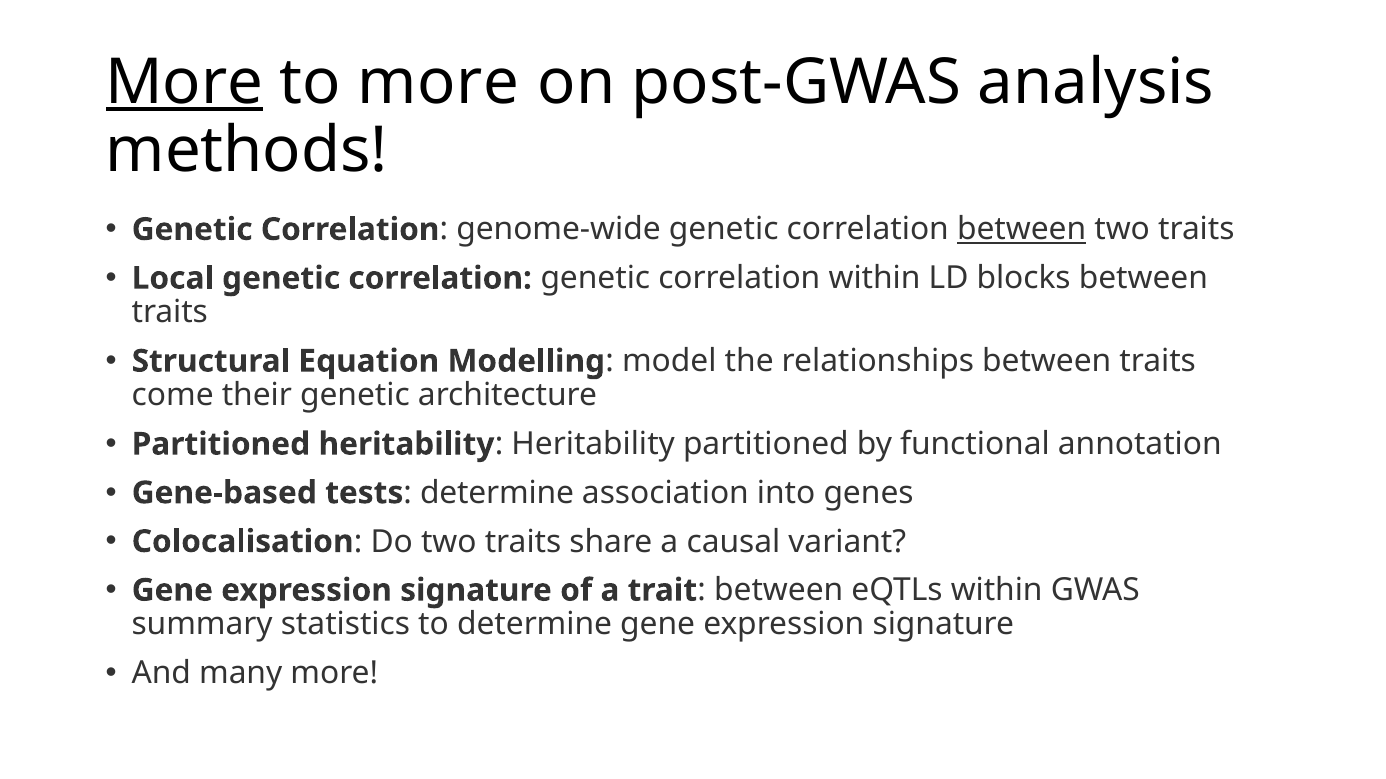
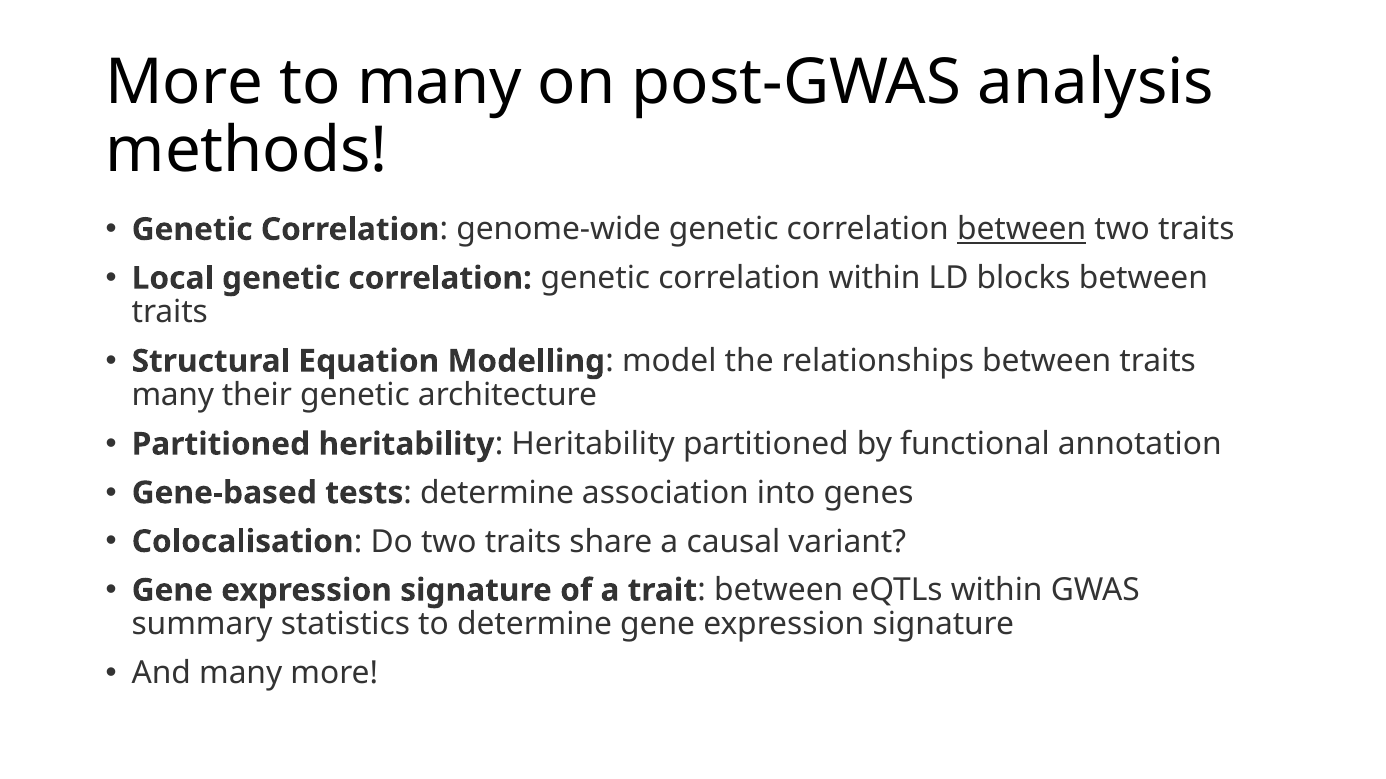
More underline: present -> none (184, 82)
to more: more -> many (439, 82)
come: come -> many (173, 396)
